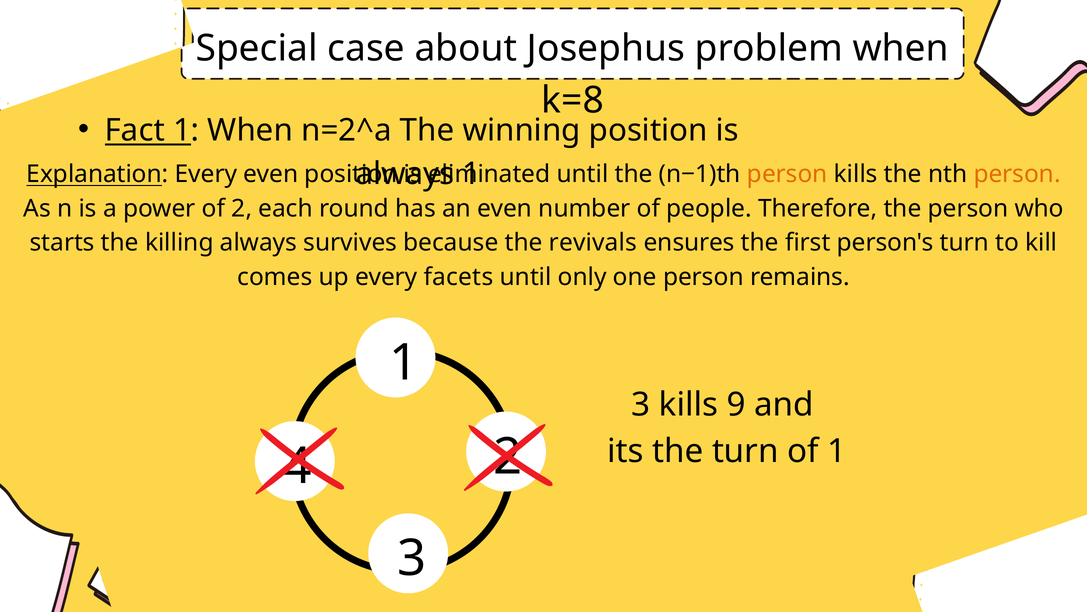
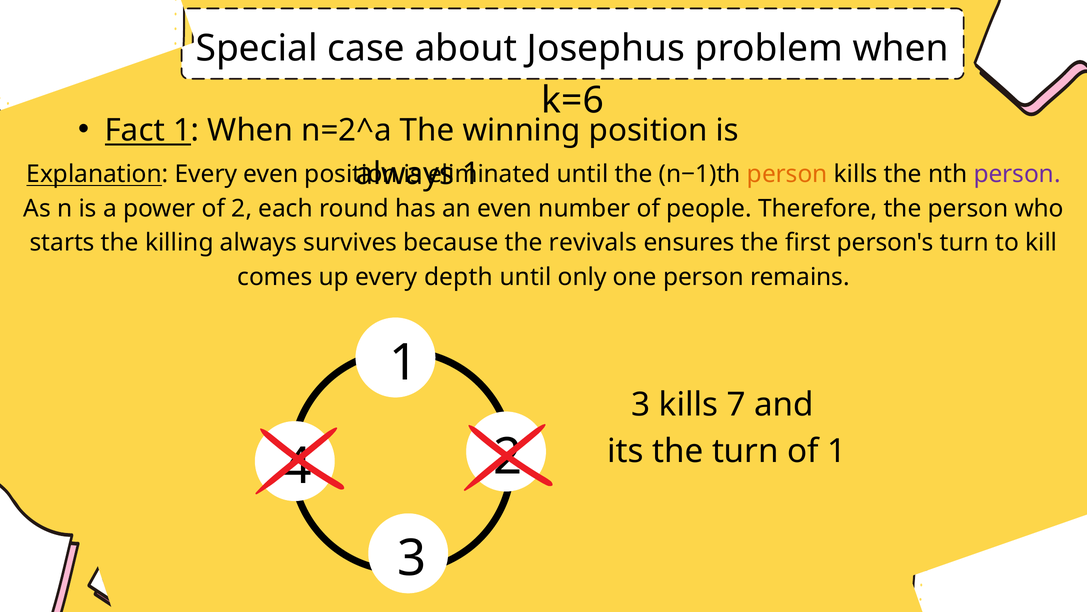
k=8: k=8 -> k=6 (573, 100)
person colour: orange -> purple (1017, 174)
facets: facets -> depth (459, 277)
9: 9 -> 7 (736, 404)
